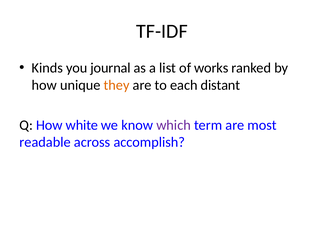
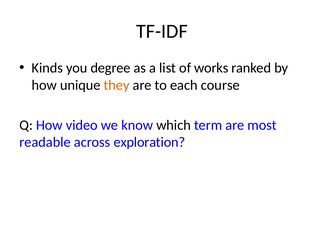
journal: journal -> degree (111, 68)
distant: distant -> course (220, 85)
white: white -> video (82, 125)
which colour: purple -> black (174, 125)
accomplish: accomplish -> exploration (149, 142)
